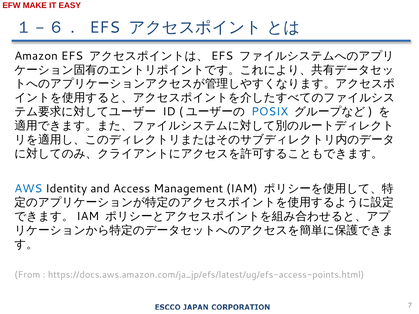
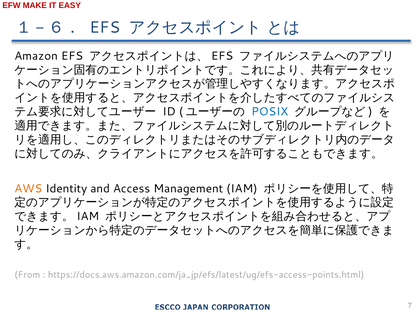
AWS colour: blue -> orange (28, 189)
